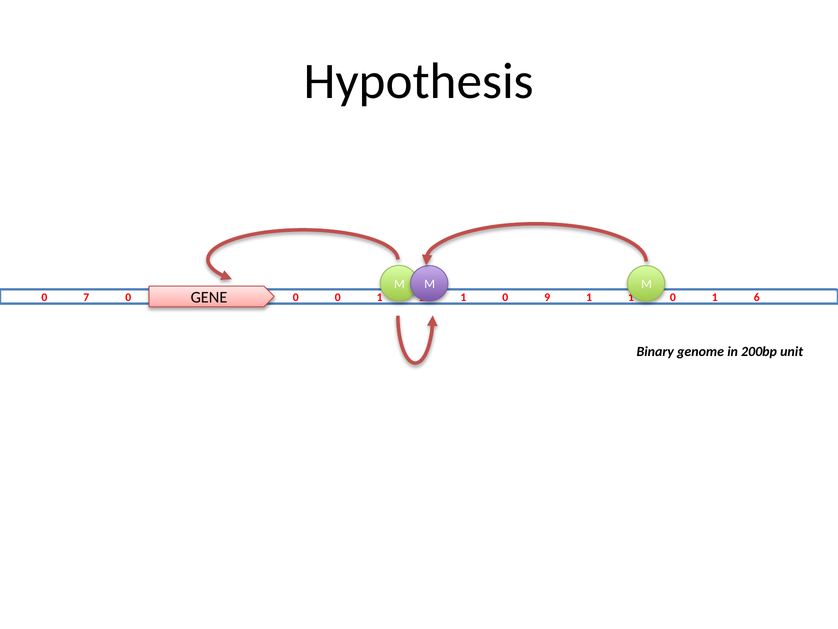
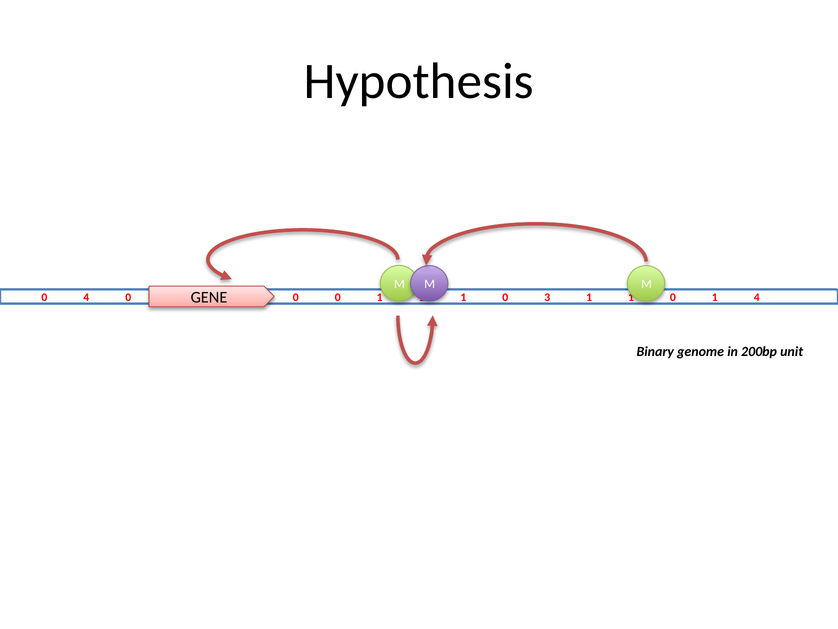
0 7: 7 -> 4 (86, 297)
9: 9 -> 3 (547, 297)
1 6: 6 -> 4 (757, 297)
